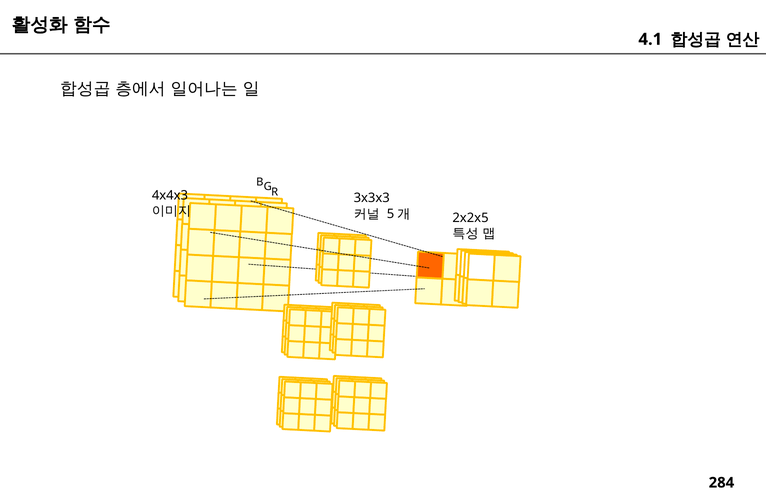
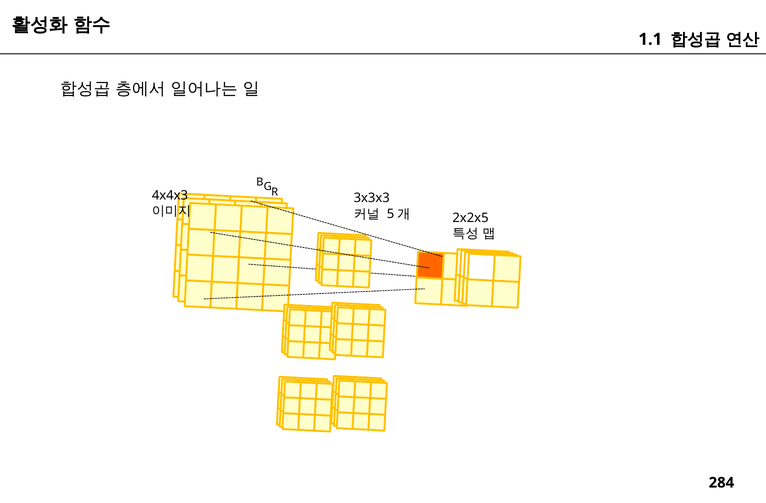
4.1: 4.1 -> 1.1 (650, 39)
